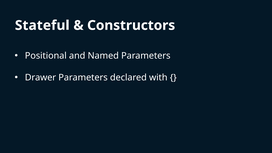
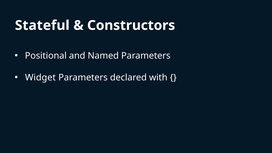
Drawer: Drawer -> Widget (40, 78)
